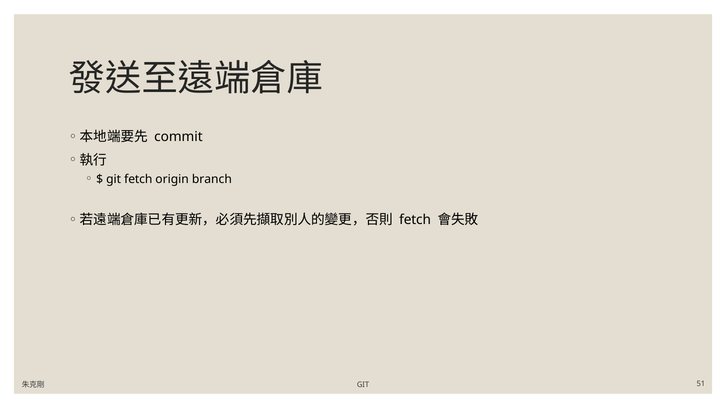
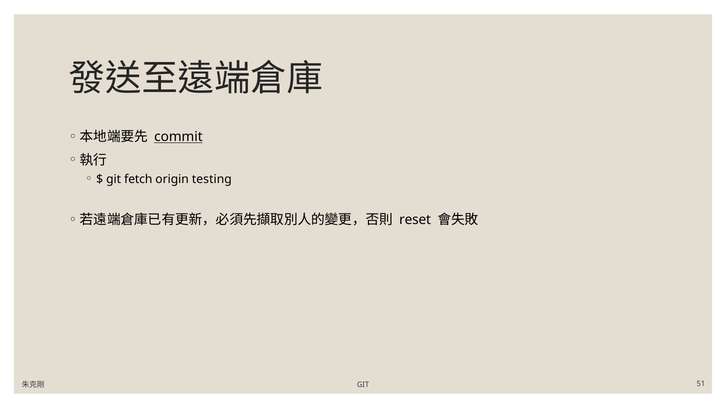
commit underline: none -> present (178, 137)
branch: branch -> testing (212, 179)
fetch: fetch -> reset (415, 220)
